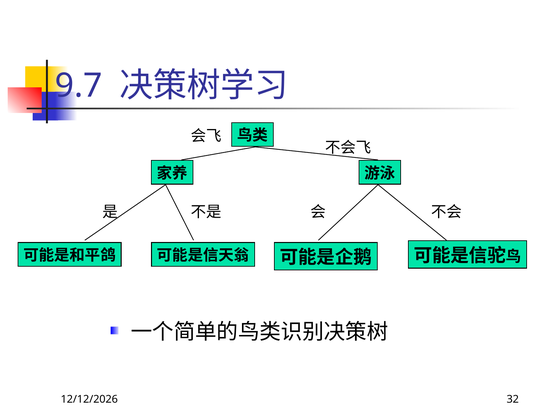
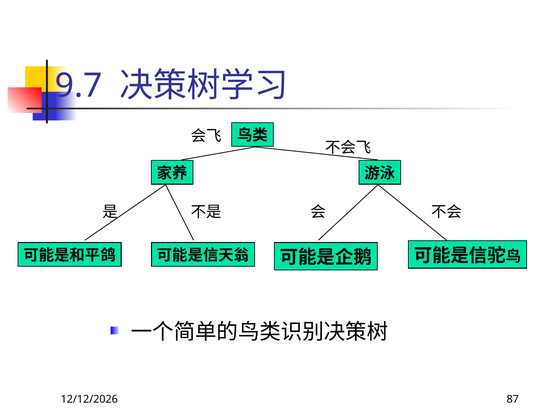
32: 32 -> 87 (513, 399)
